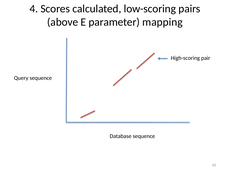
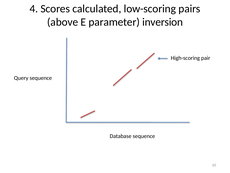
mapping: mapping -> inversion (163, 22)
